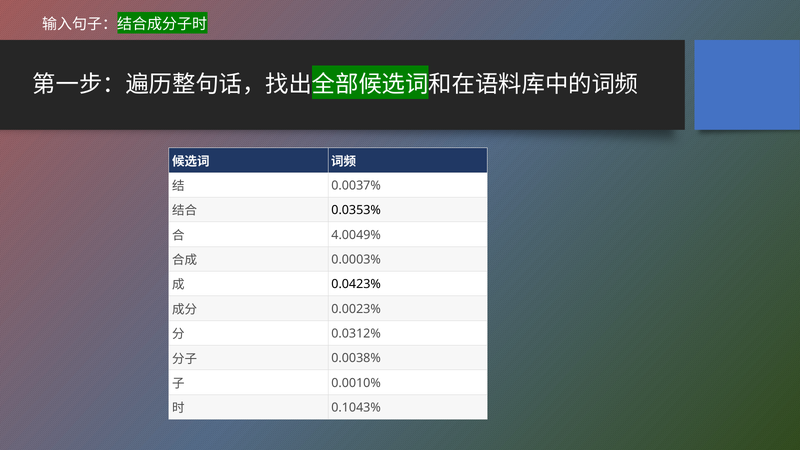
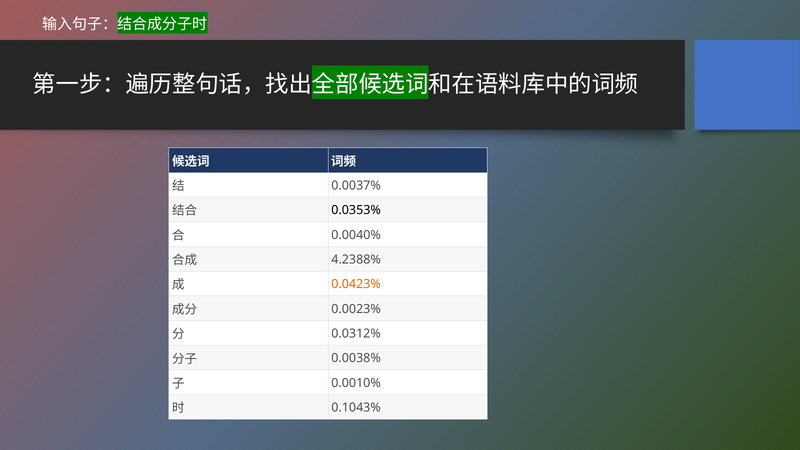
4.0049%: 4.0049% -> 0.0040% (356, 235)
0.0003%: 0.0003% -> 4.2388% (356, 260)
0.0423% colour: black -> orange (356, 284)
